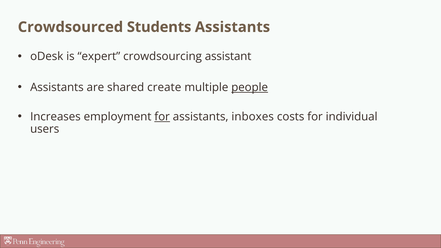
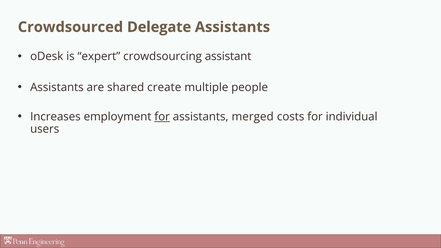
Students: Students -> Delegate (159, 27)
people underline: present -> none (250, 87)
inboxes: inboxes -> merged (253, 117)
